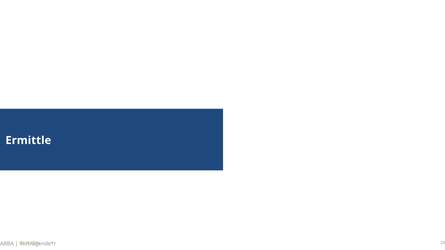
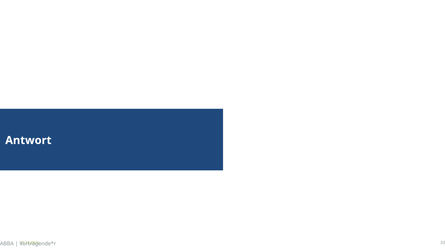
Ermittle: Ermittle -> Antwort (28, 141)
